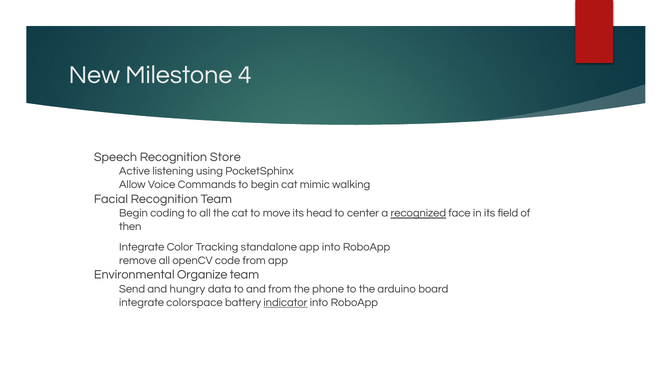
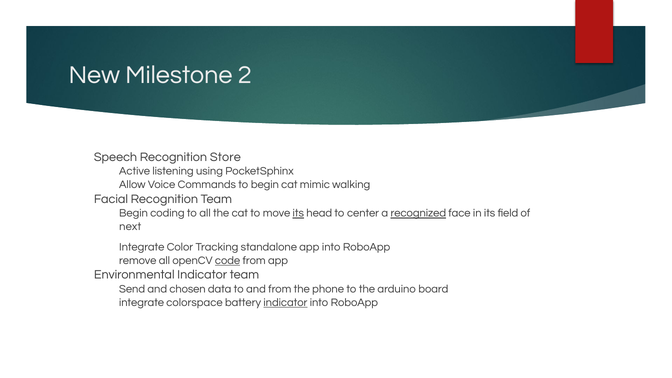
4: 4 -> 2 (245, 75)
its underline: none -> present (298, 213)
then: then -> next (130, 227)
code underline: none -> present (228, 260)
Organize: Organize -> Indicator (202, 275)
hungry: hungry -> chosen (188, 289)
